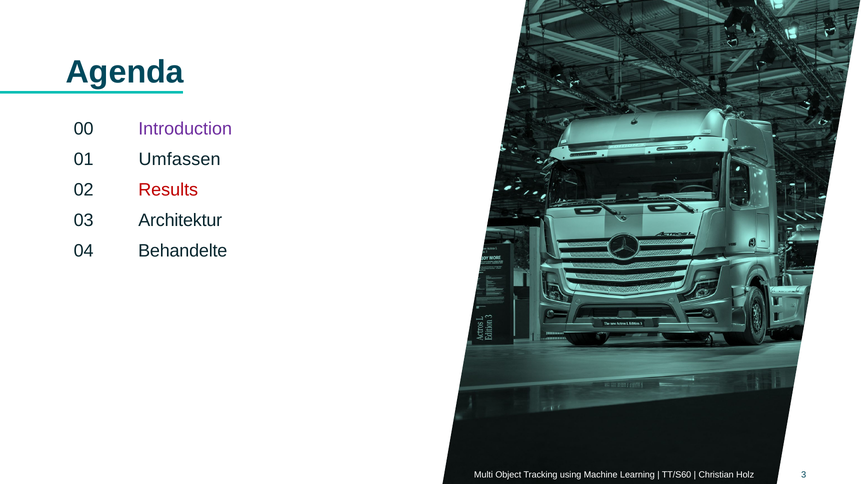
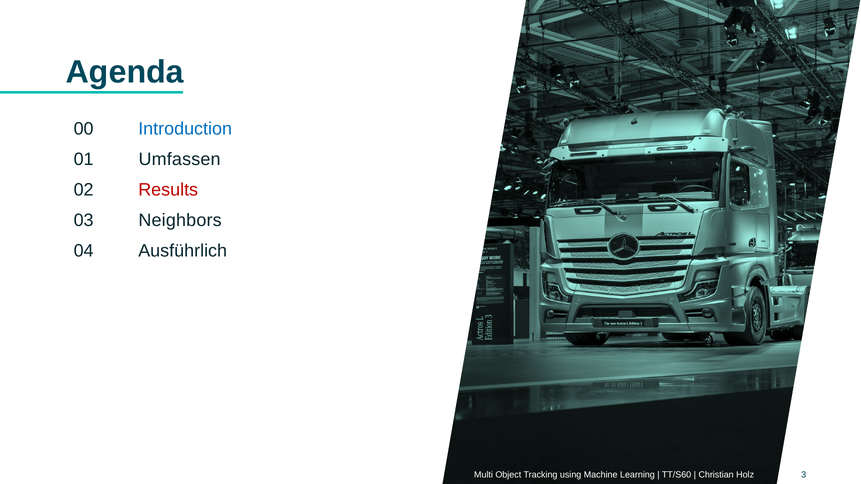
Introduction colour: purple -> blue (185, 129)
Architektur: Architektur -> Neighbors (180, 220)
Behandelte: Behandelte -> Ausführlich (183, 251)
